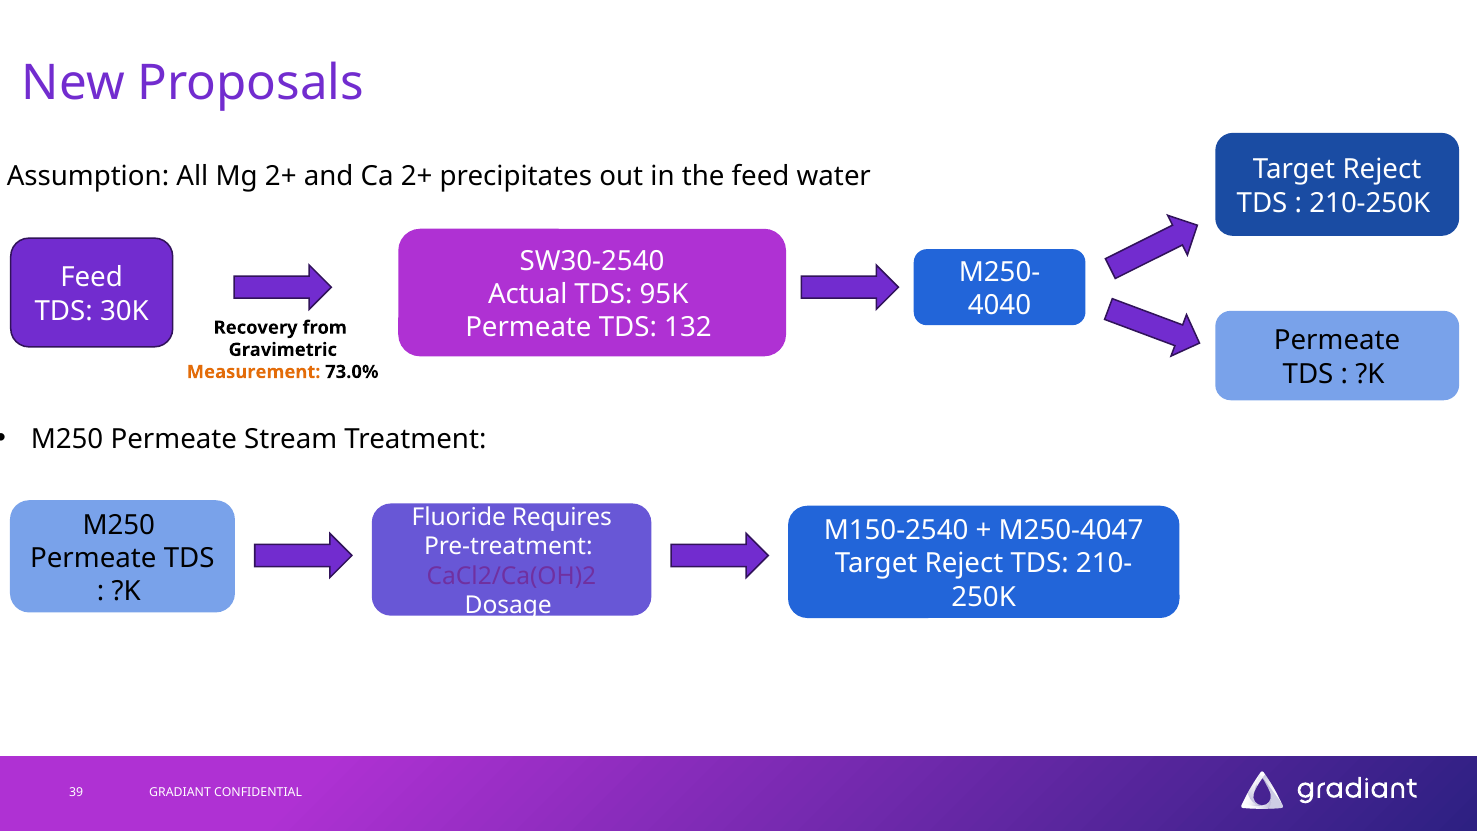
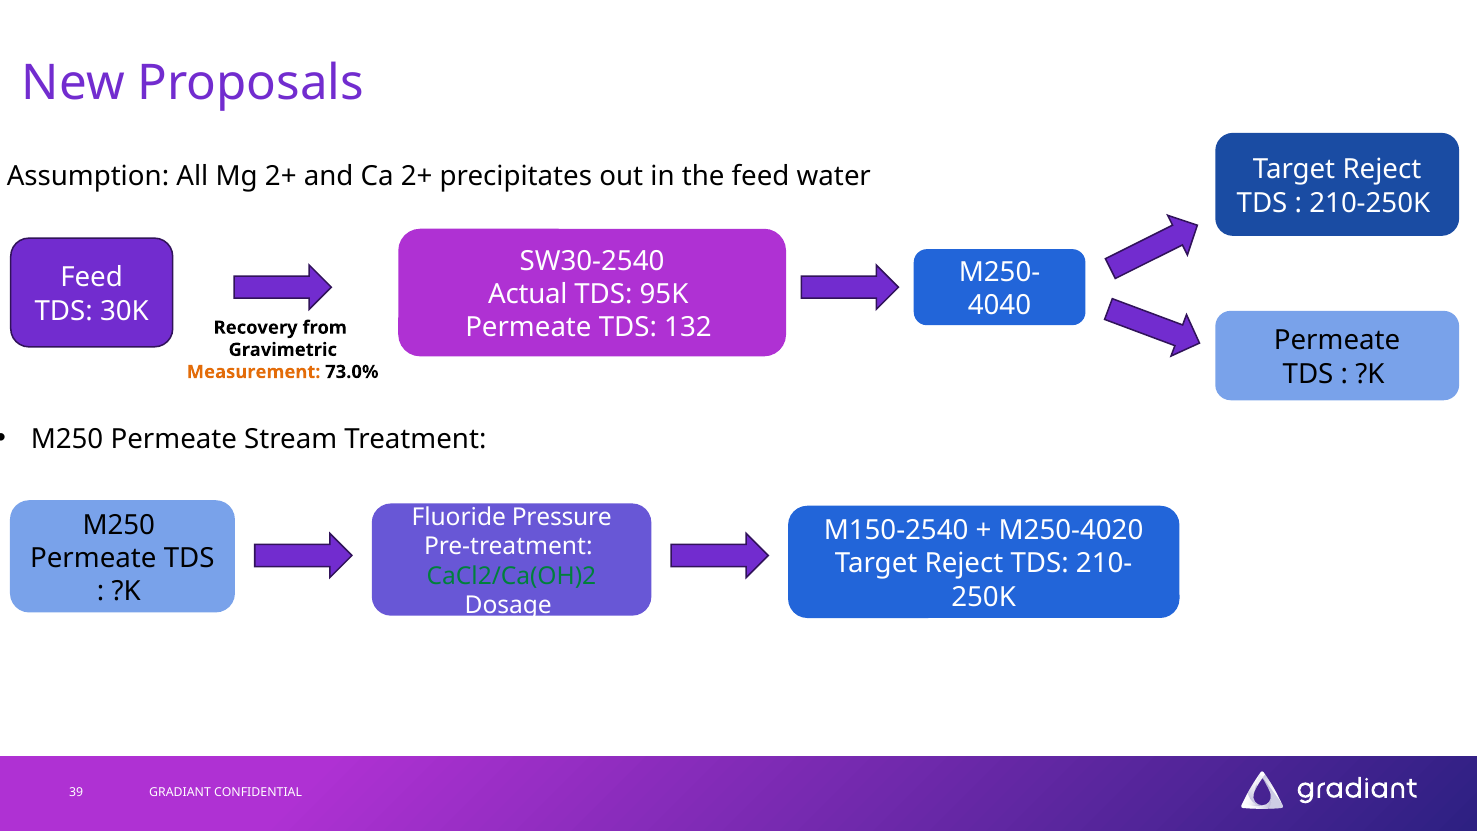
Requires: Requires -> Pressure (562, 517)
M250-4047: M250-4047 -> M250-4020 (1071, 530)
CaCl2/Ca(OH)2 colour: purple -> green (511, 576)
